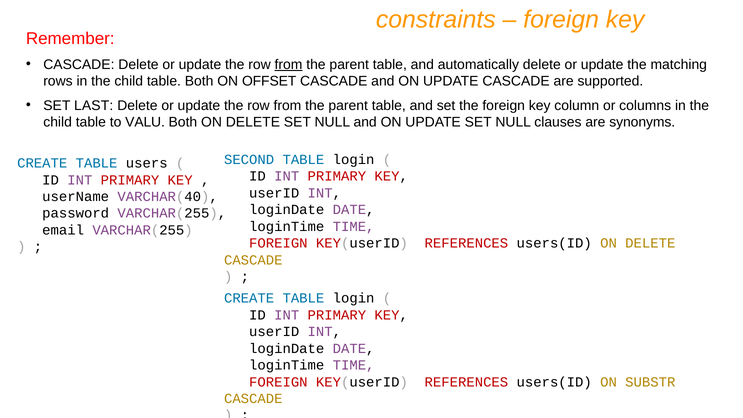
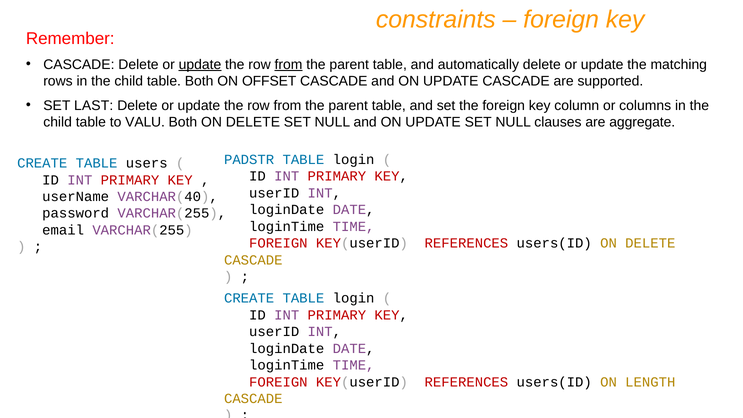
update underline: none -> present (200, 65)
synonyms: synonyms -> aggregate (642, 122)
SECOND: SECOND -> PADSTR (249, 160)
SUBSTR: SUBSTR -> LENGTH (650, 382)
